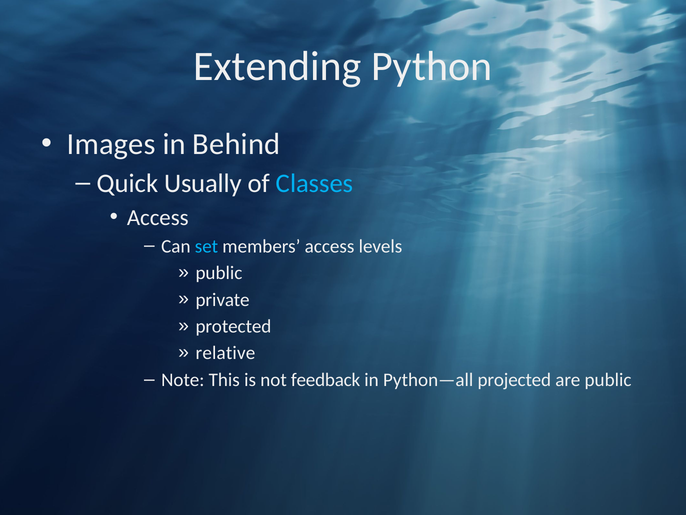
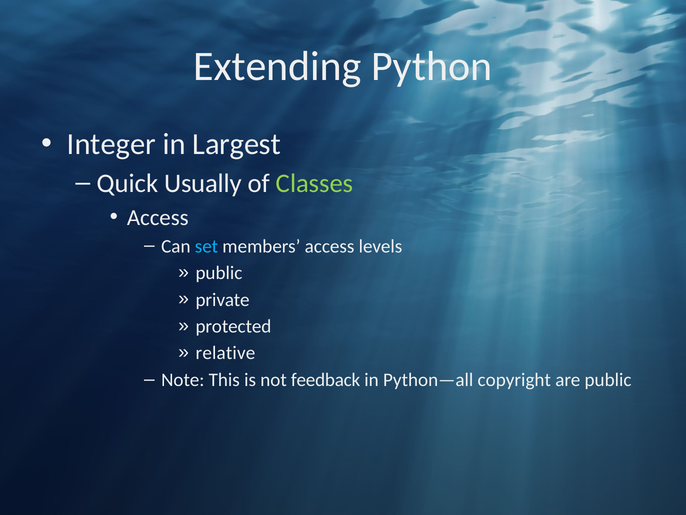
Images: Images -> Integer (111, 144)
Behind: Behind -> Largest (237, 144)
Classes colour: light blue -> light green (315, 183)
projected: projected -> copyright (514, 380)
